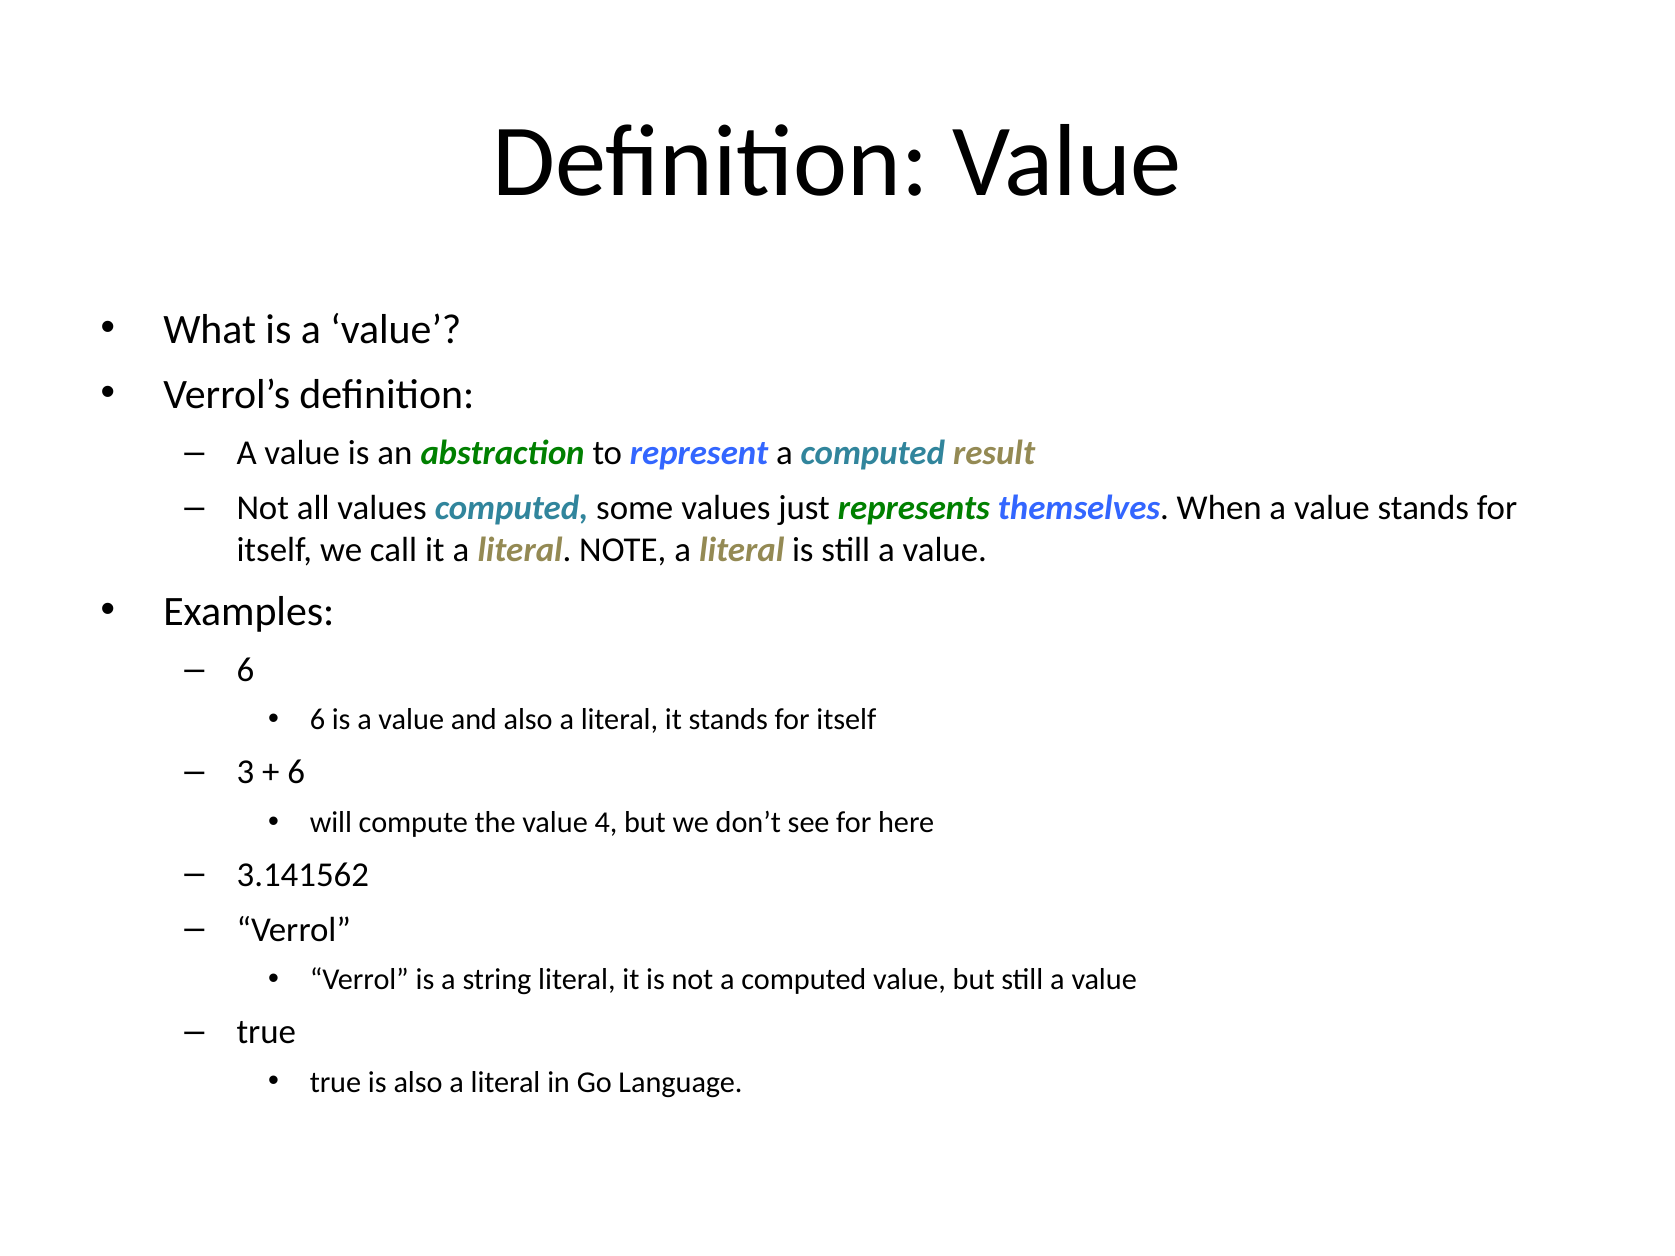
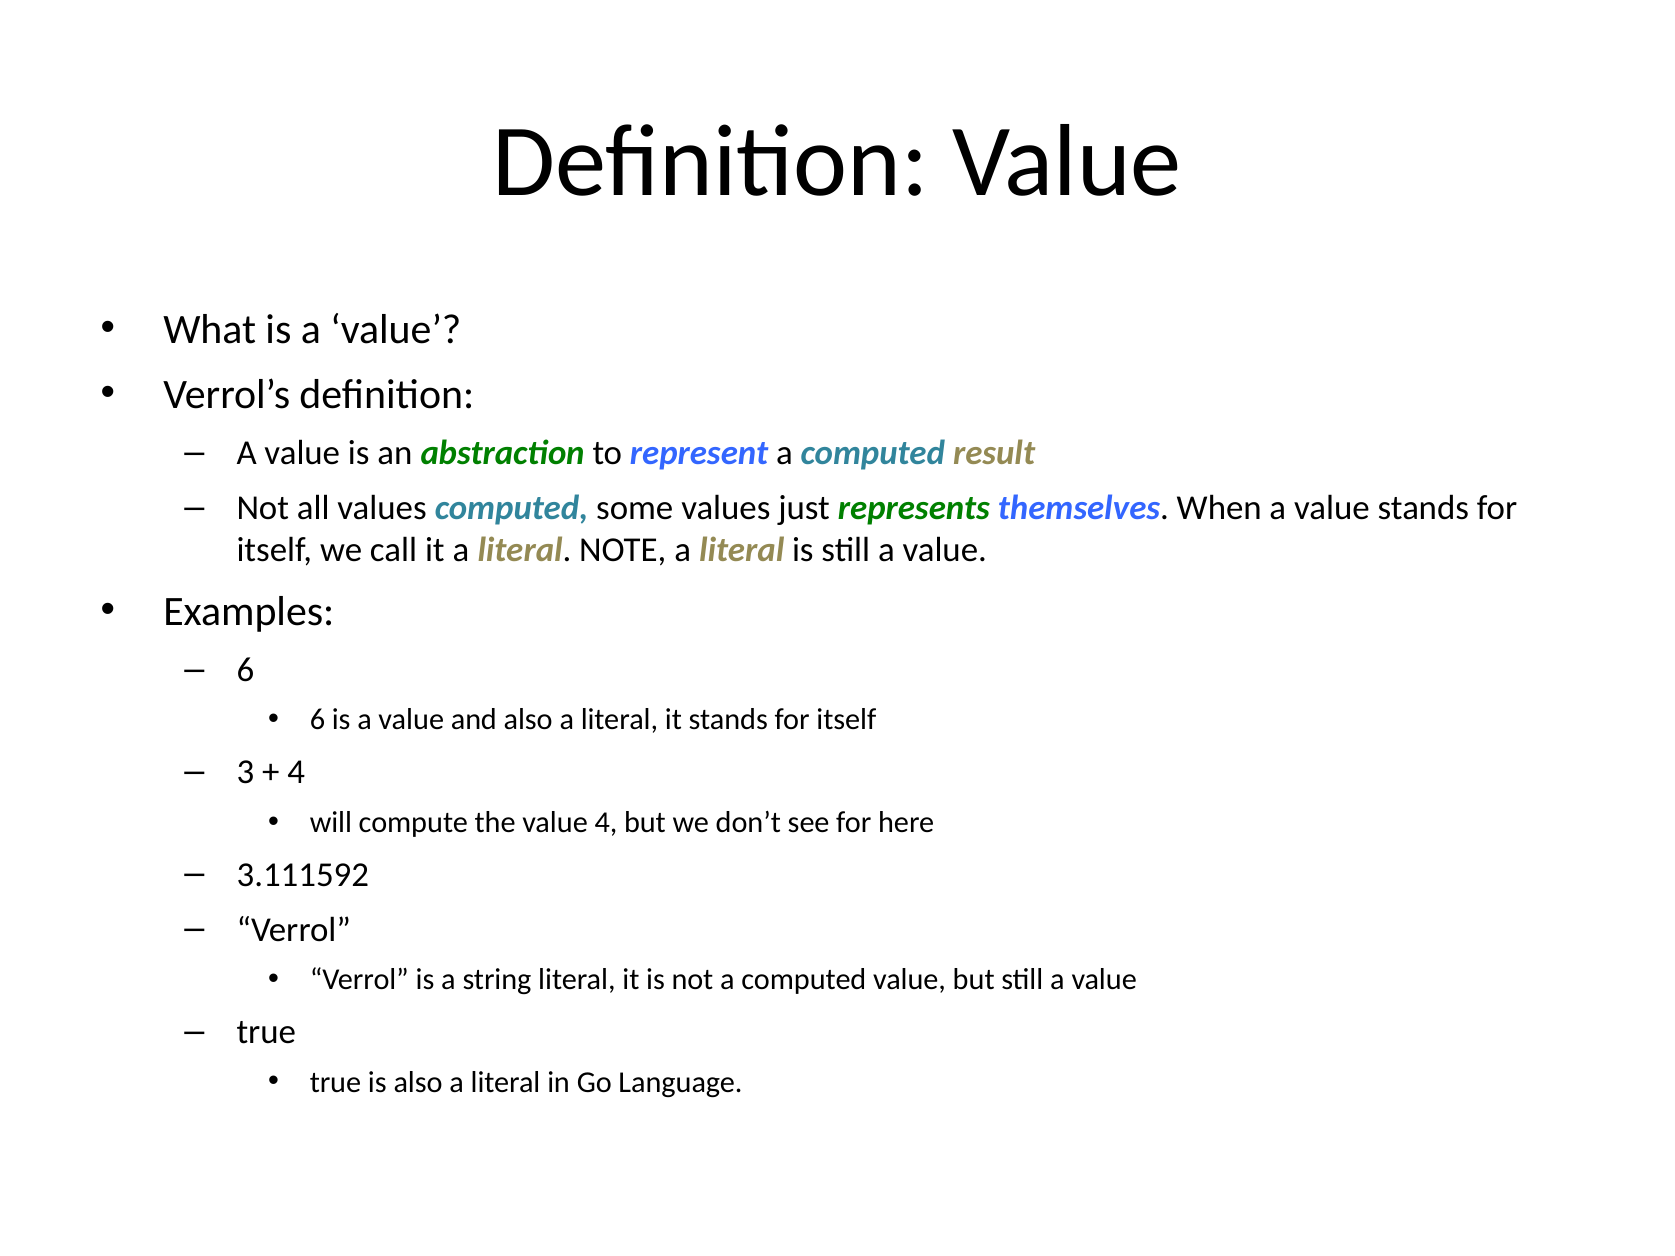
6: 6 -> 4 (296, 773)
3.141562: 3.141562 -> 3.111592 (303, 875)
